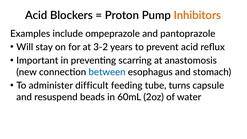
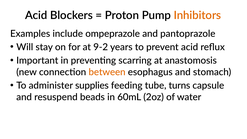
3-2: 3-2 -> 9-2 (101, 47)
between colour: blue -> orange (107, 72)
difficult: difficult -> supplies (92, 86)
